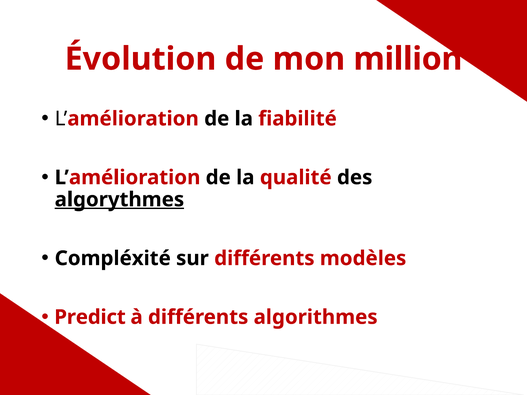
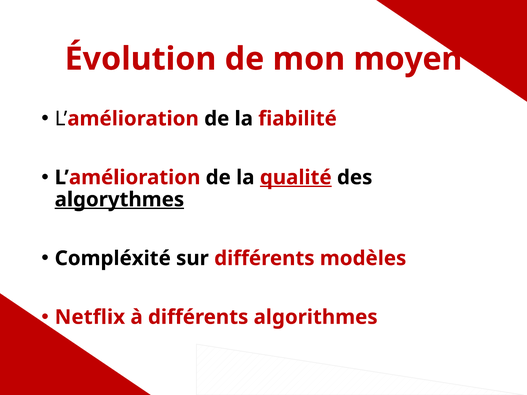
million: million -> moyen (408, 59)
qualité underline: none -> present (296, 178)
Predict: Predict -> Netflix (90, 317)
